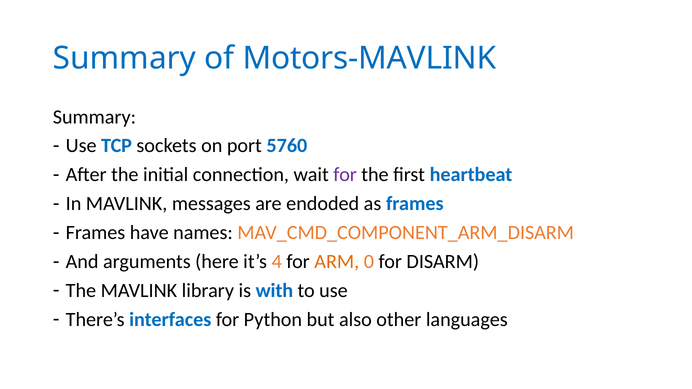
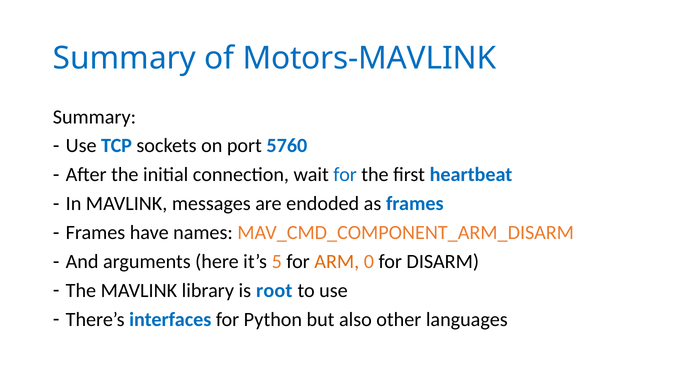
for colour: purple -> blue (345, 175)
4: 4 -> 5 (277, 262)
with: with -> root (274, 291)
